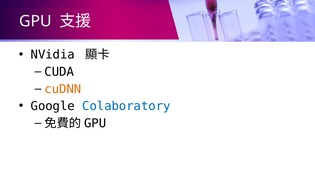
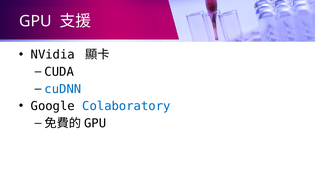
cuDNN colour: orange -> blue (63, 89)
